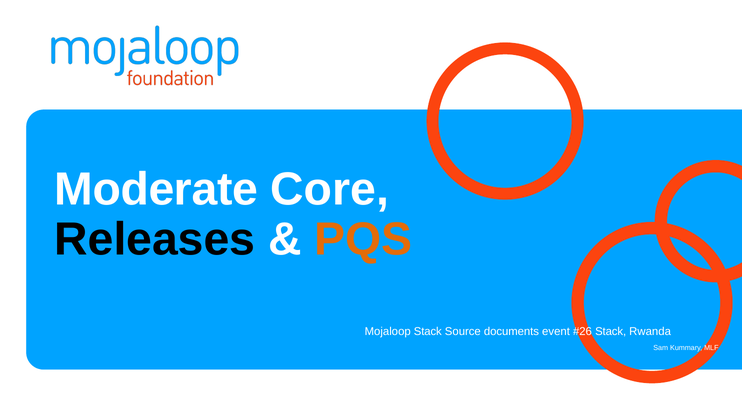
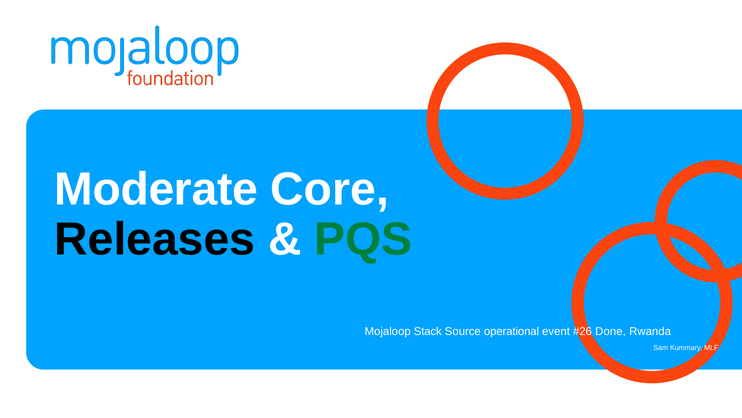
PQS colour: orange -> green (363, 239)
documents: documents -> operational (512, 331)
Stack: Stack -> Done (611, 331)
